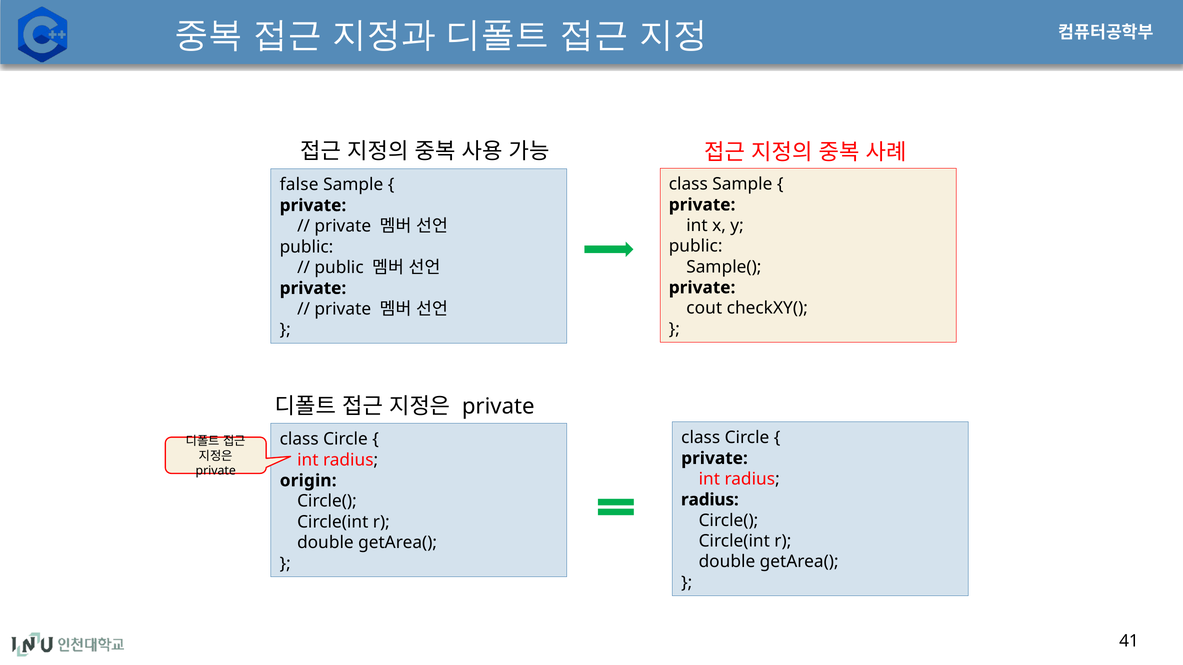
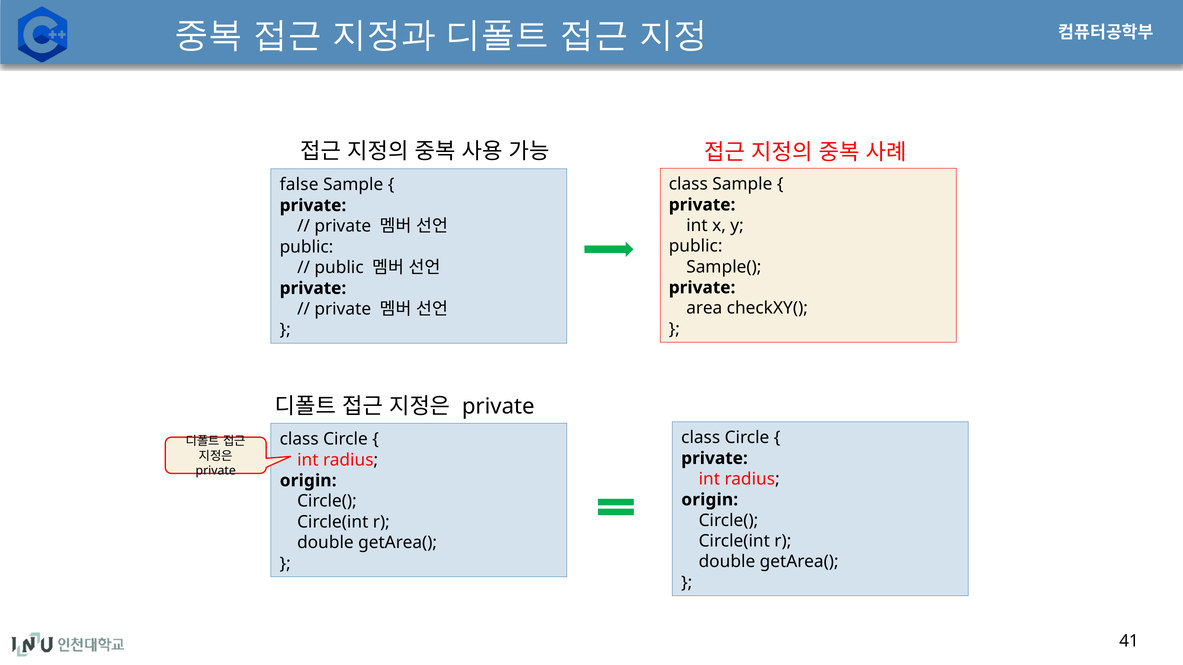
cout: cout -> area (704, 308)
radius: radius -> origin (710, 500)
